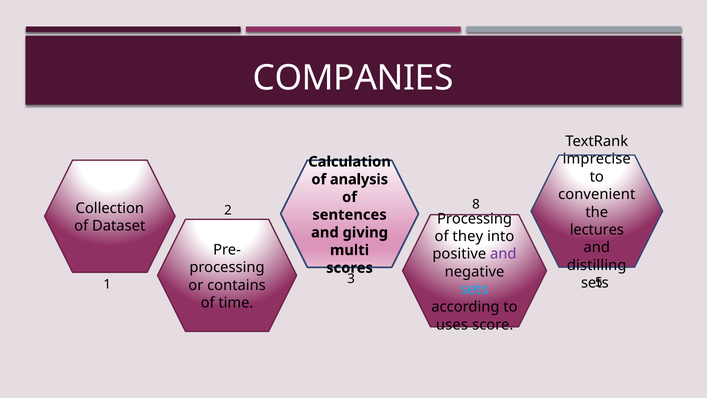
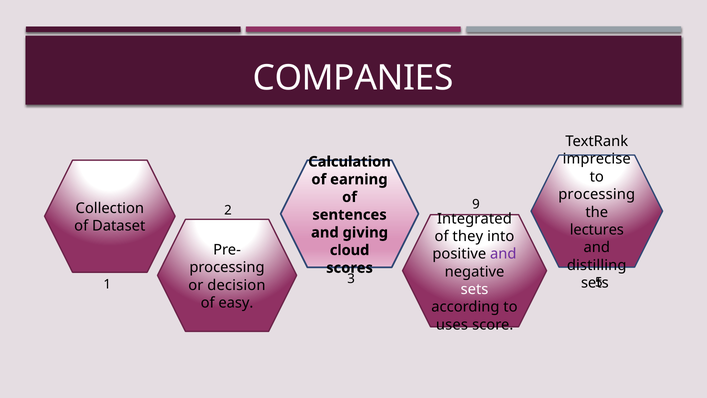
analysis: analysis -> earning (359, 179)
convenient: convenient -> processing (597, 194)
8: 8 -> 9 (476, 204)
Processing: Processing -> Integrated (474, 218)
multi: multi -> cloud (350, 250)
contains: contains -> decision (236, 285)
sets colour: light blue -> white (475, 289)
time: time -> easy (236, 303)
